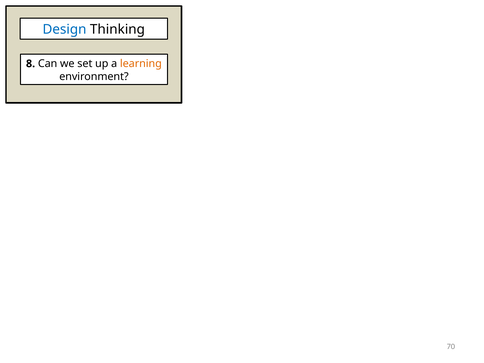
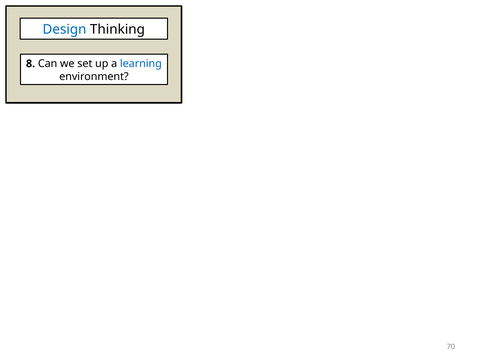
learning colour: orange -> blue (141, 64)
